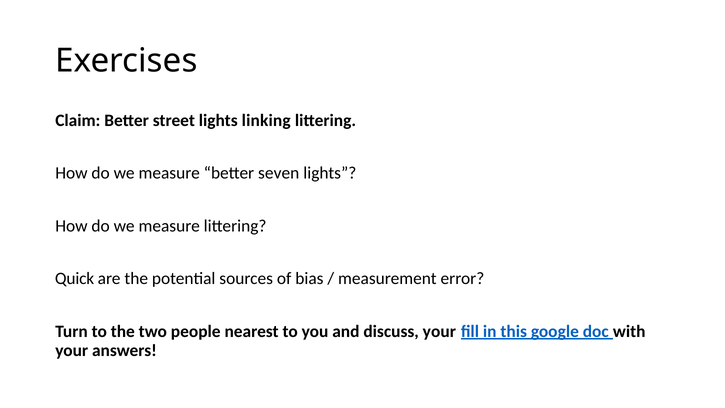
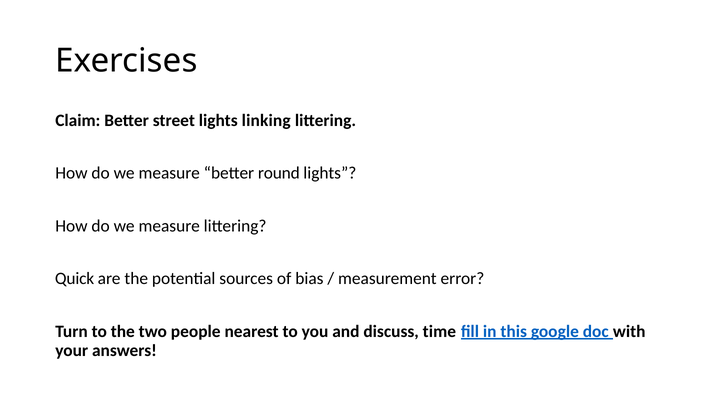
seven: seven -> round (279, 173)
discuss your: your -> time (439, 331)
